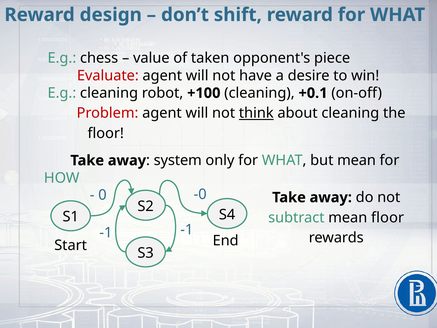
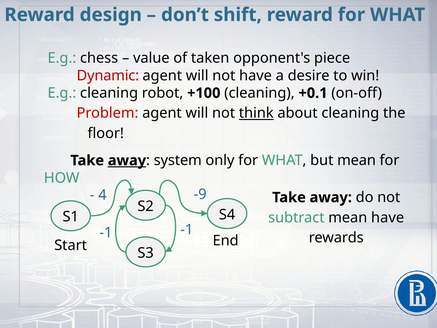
Evaluate: Evaluate -> Dynamic (108, 76)
away underline: none -> present (127, 160)
-0: -0 -> -9 (200, 194)
0: 0 -> 4 (102, 195)
mean floor: floor -> have (388, 217)
